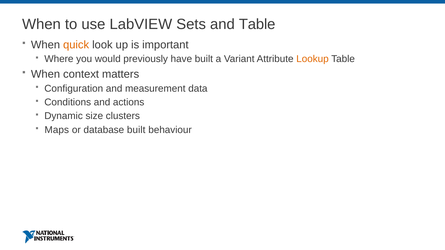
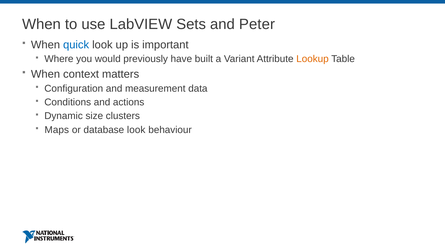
and Table: Table -> Peter (257, 24)
quick colour: orange -> blue (76, 45)
database built: built -> look (136, 130)
